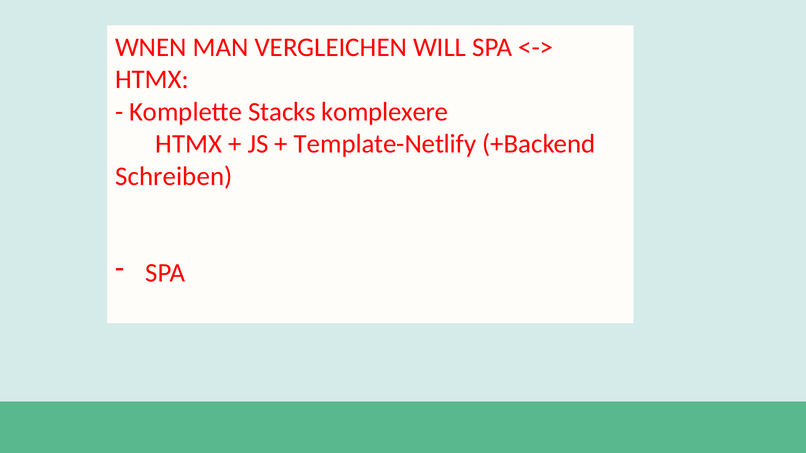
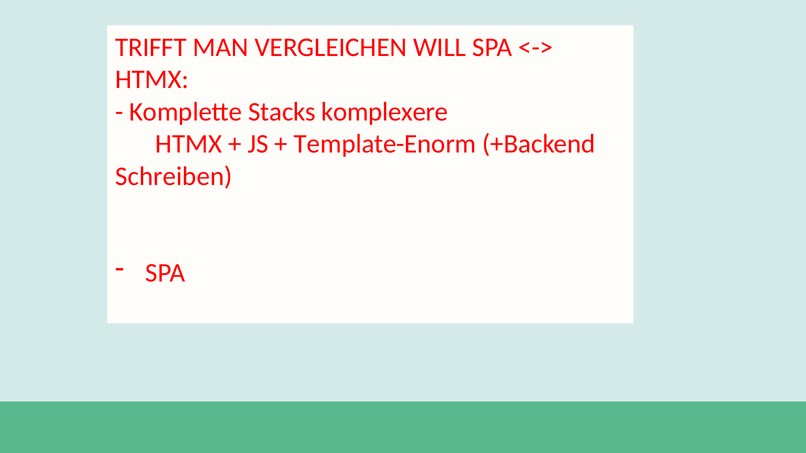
WNEN: WNEN -> TRIFFT (151, 47)
Template-Netlify: Template-Netlify -> Template-Enorm (385, 144)
